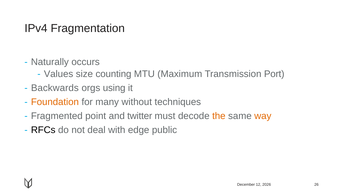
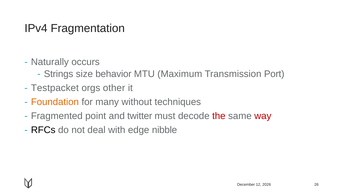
Values: Values -> Strings (59, 74)
counting: counting -> behavior (113, 74)
Backwards: Backwards -> Testpacket (55, 88)
using: using -> other (114, 88)
the colour: orange -> red (219, 116)
way colour: orange -> red (263, 116)
public: public -> nibble (165, 130)
